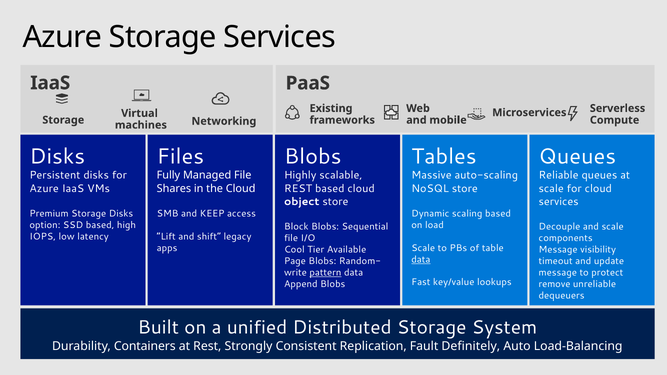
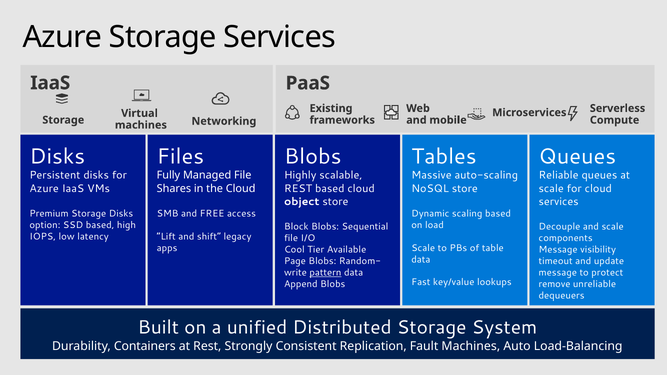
KEEP: KEEP -> FREE (212, 214)
data underline: present -> none (421, 260)
Fault Definitely: Definitely -> Machines (471, 346)
